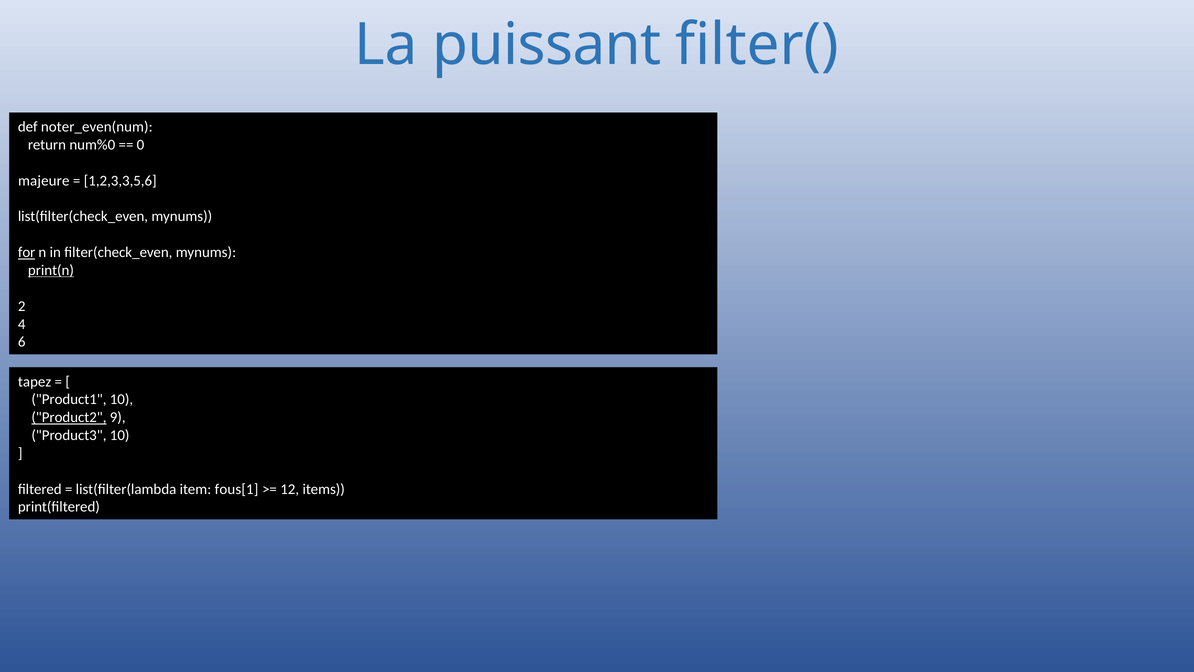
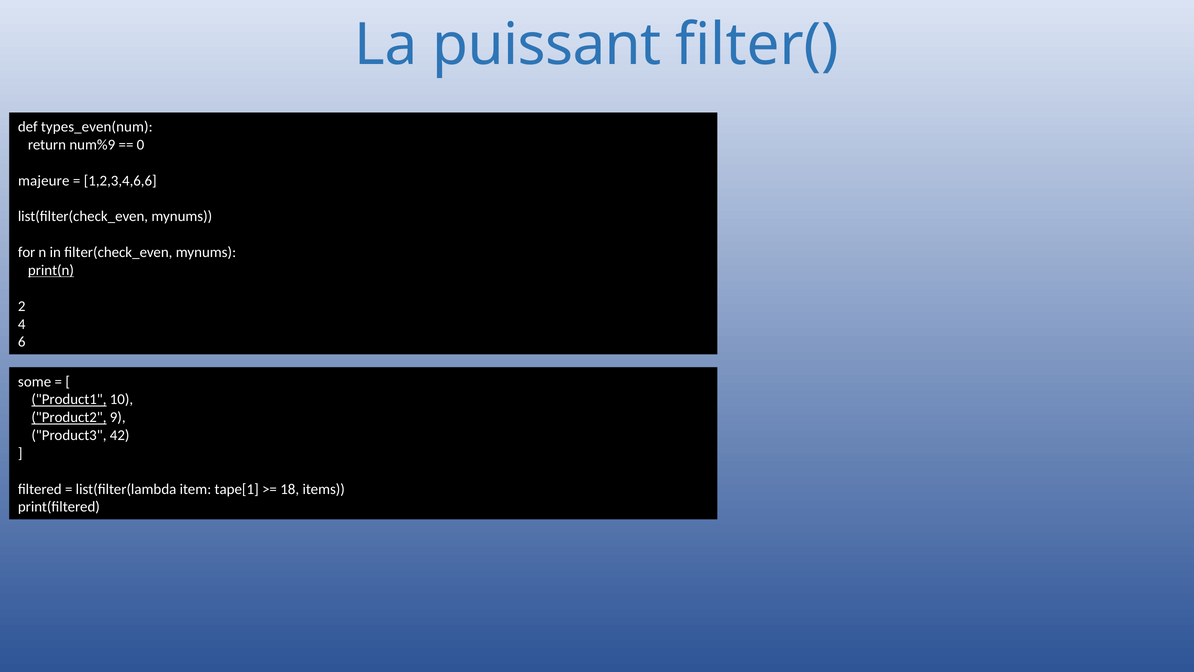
noter_even(num: noter_even(num -> types_even(num (97, 127)
num%0: num%0 -> num%9 (92, 145)
1,2,3,3,5,6: 1,2,3,3,5,6 -> 1,2,3,4,6,6 (120, 181)
for underline: present -> none (27, 252)
tapez: tapez -> some (35, 381)
Product1 underline: none -> present (69, 399)
Product3 10: 10 -> 42 (120, 435)
fous[1: fous[1 -> tape[1 (237, 489)
12: 12 -> 18 (290, 489)
